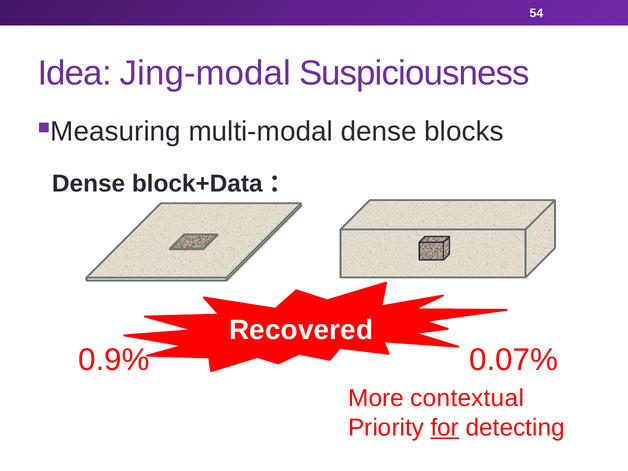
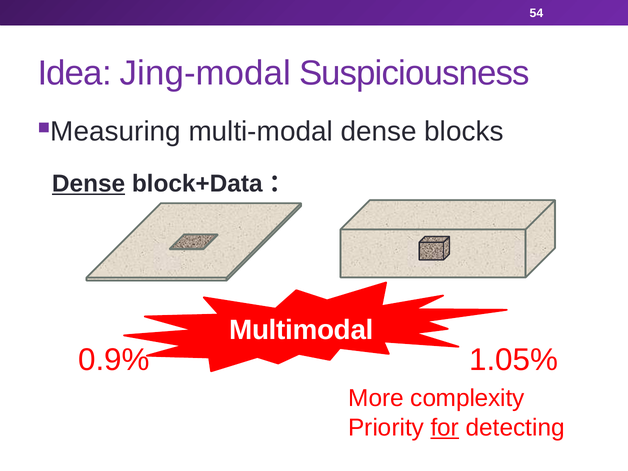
Dense underline: none -> present (89, 184)
Recovered: Recovered -> Multimodal (301, 330)
0.07%: 0.07% -> 1.05% (514, 360)
contextual: contextual -> complexity (467, 398)
